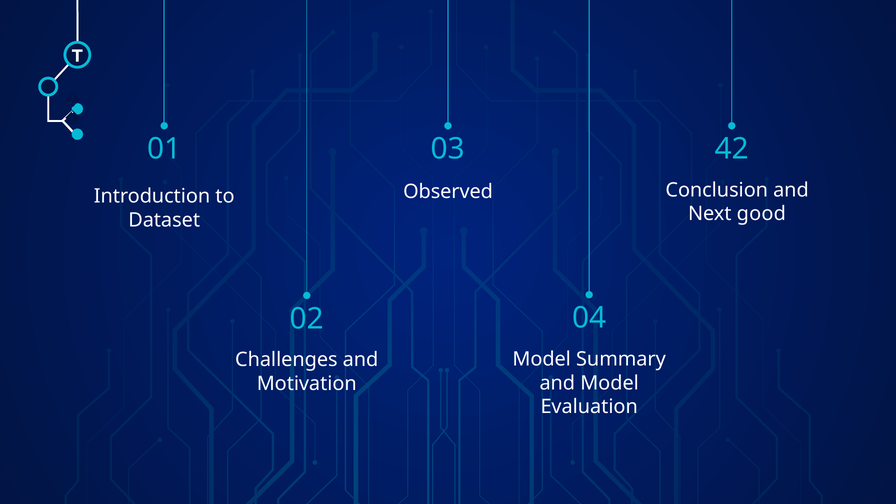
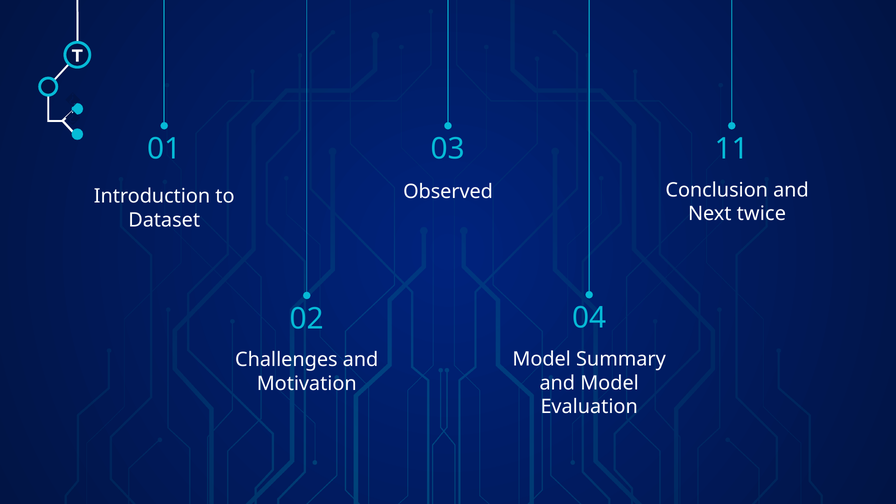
42: 42 -> 11 (732, 149)
good: good -> twice (761, 214)
